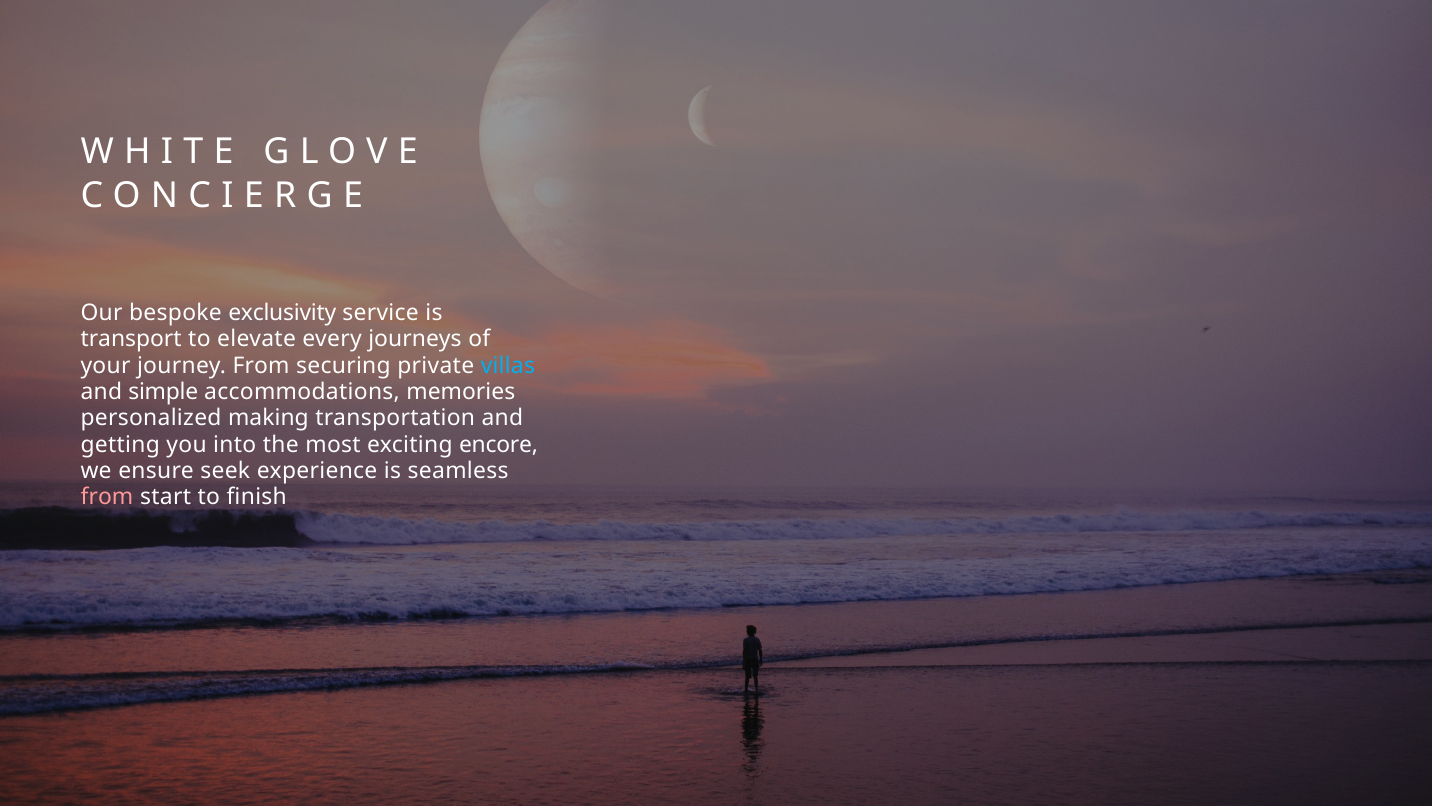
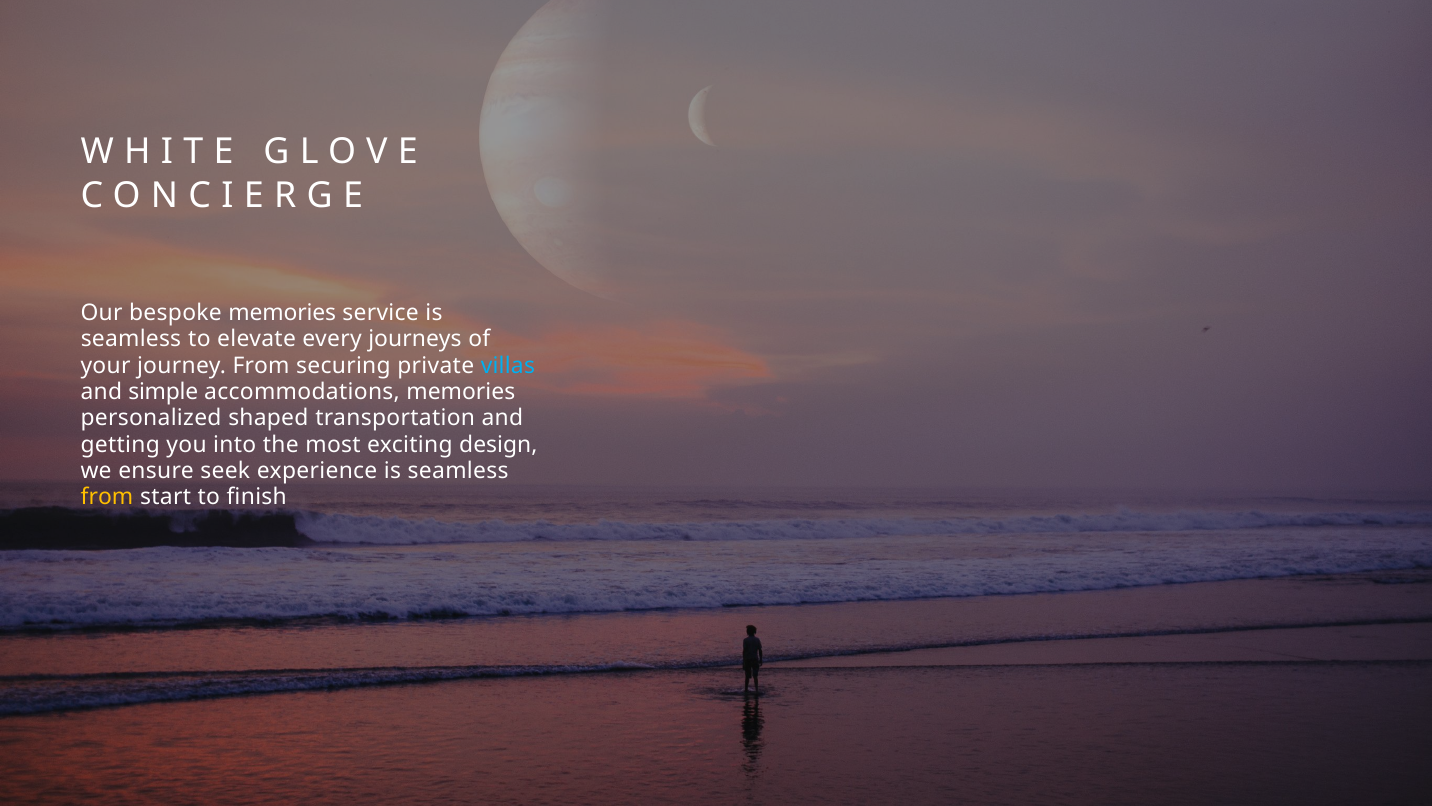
bespoke exclusivity: exclusivity -> memories (282, 313)
transport: transport -> seamless (131, 339)
making: making -> shaped (268, 418)
encore: encore -> design (498, 444)
from colour: pink -> yellow (107, 497)
